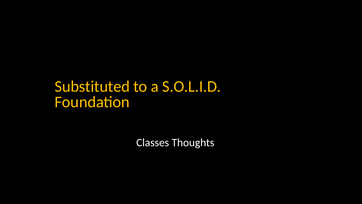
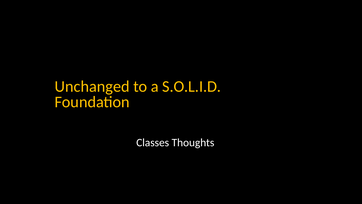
Substituted: Substituted -> Unchanged (92, 86)
